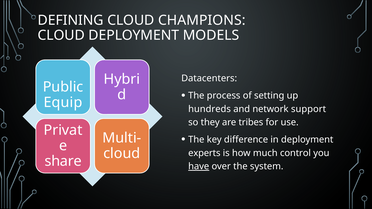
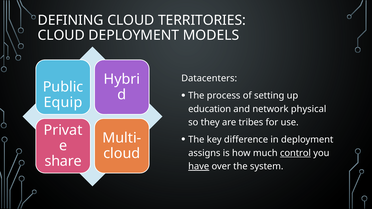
CHAMPIONS: CHAMPIONS -> TERRITORIES (202, 20)
hundreds: hundreds -> education (210, 109)
support: support -> physical (309, 109)
experts: experts -> assigns (204, 153)
control underline: none -> present (295, 153)
